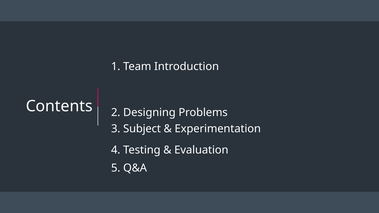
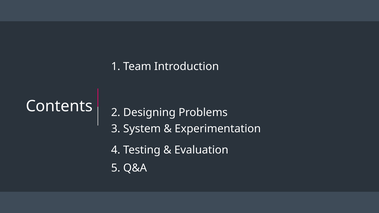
Subject: Subject -> System (142, 129)
